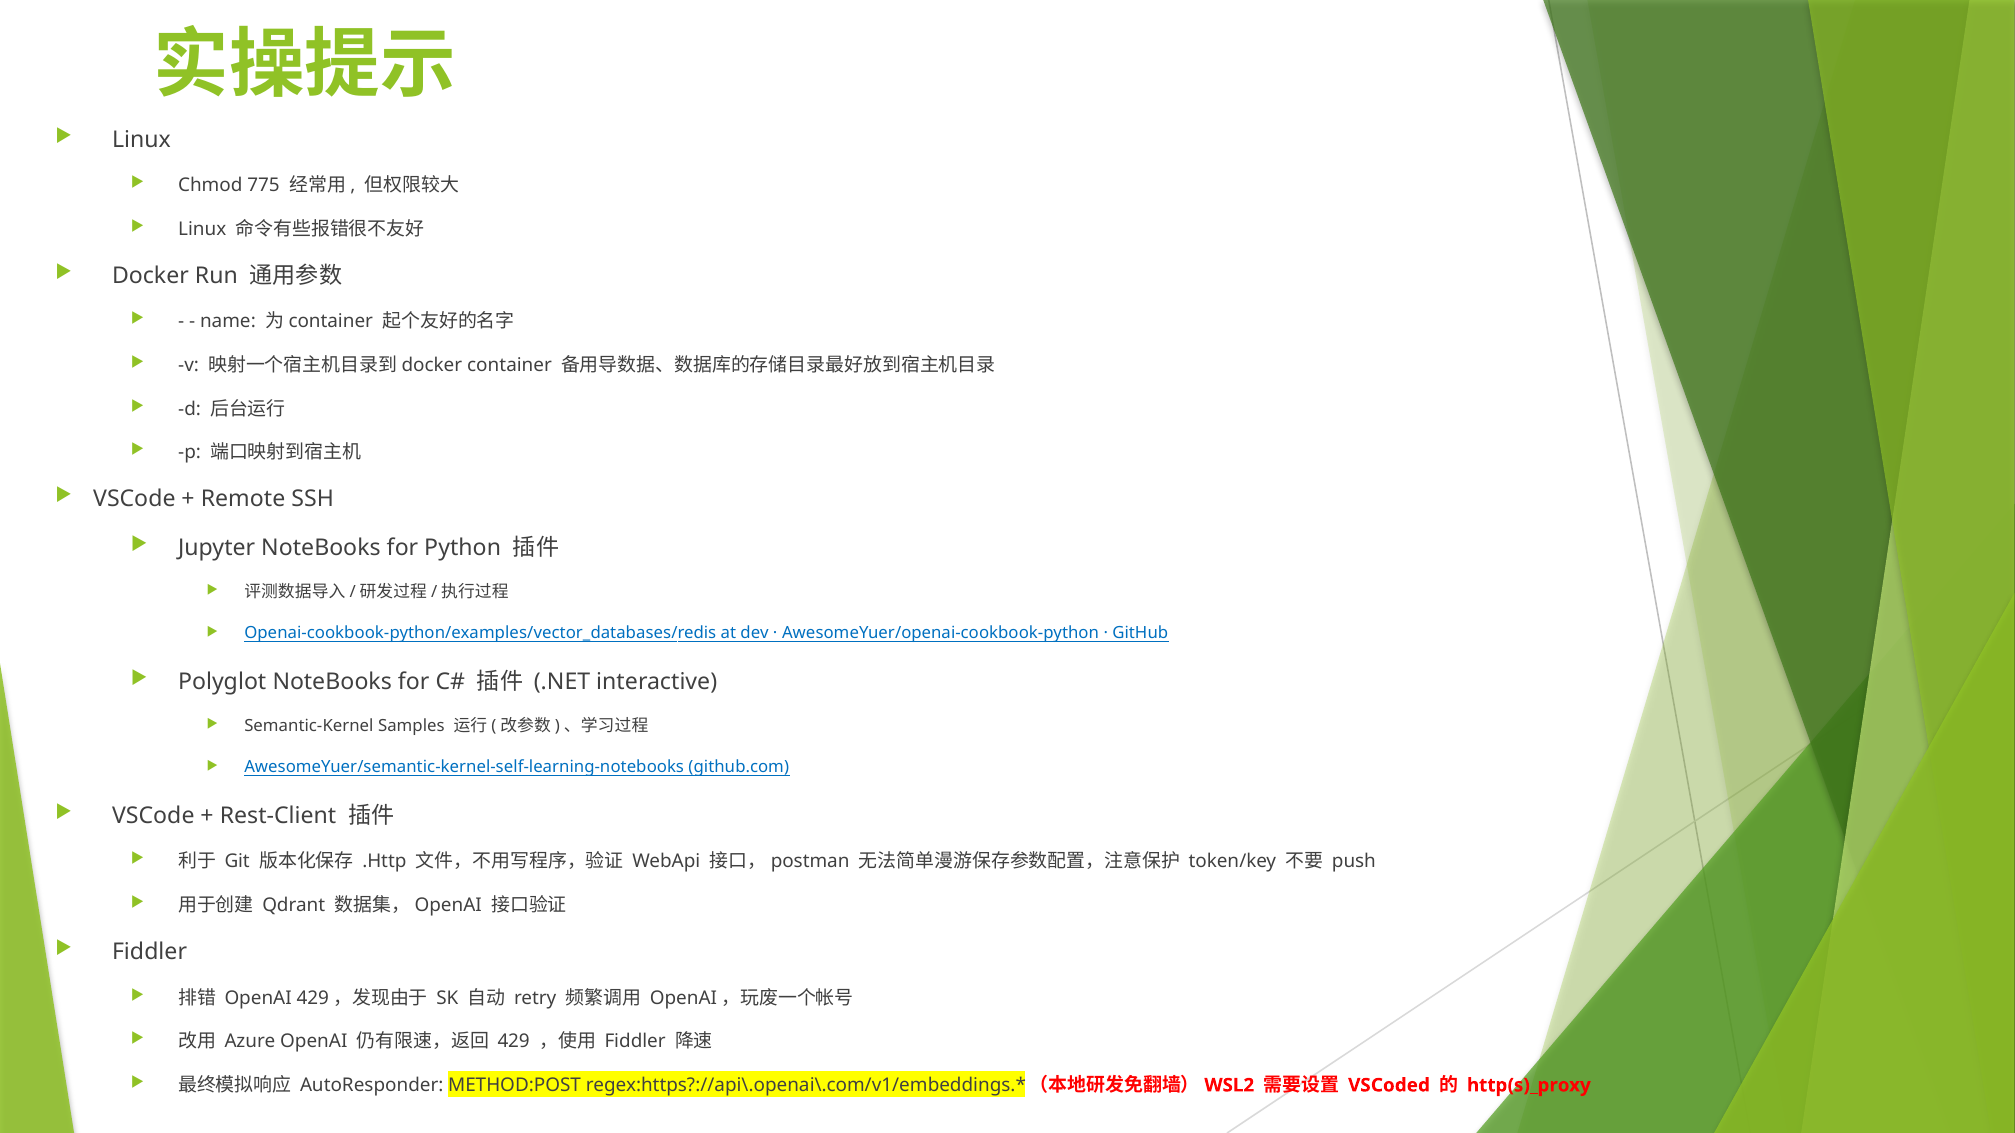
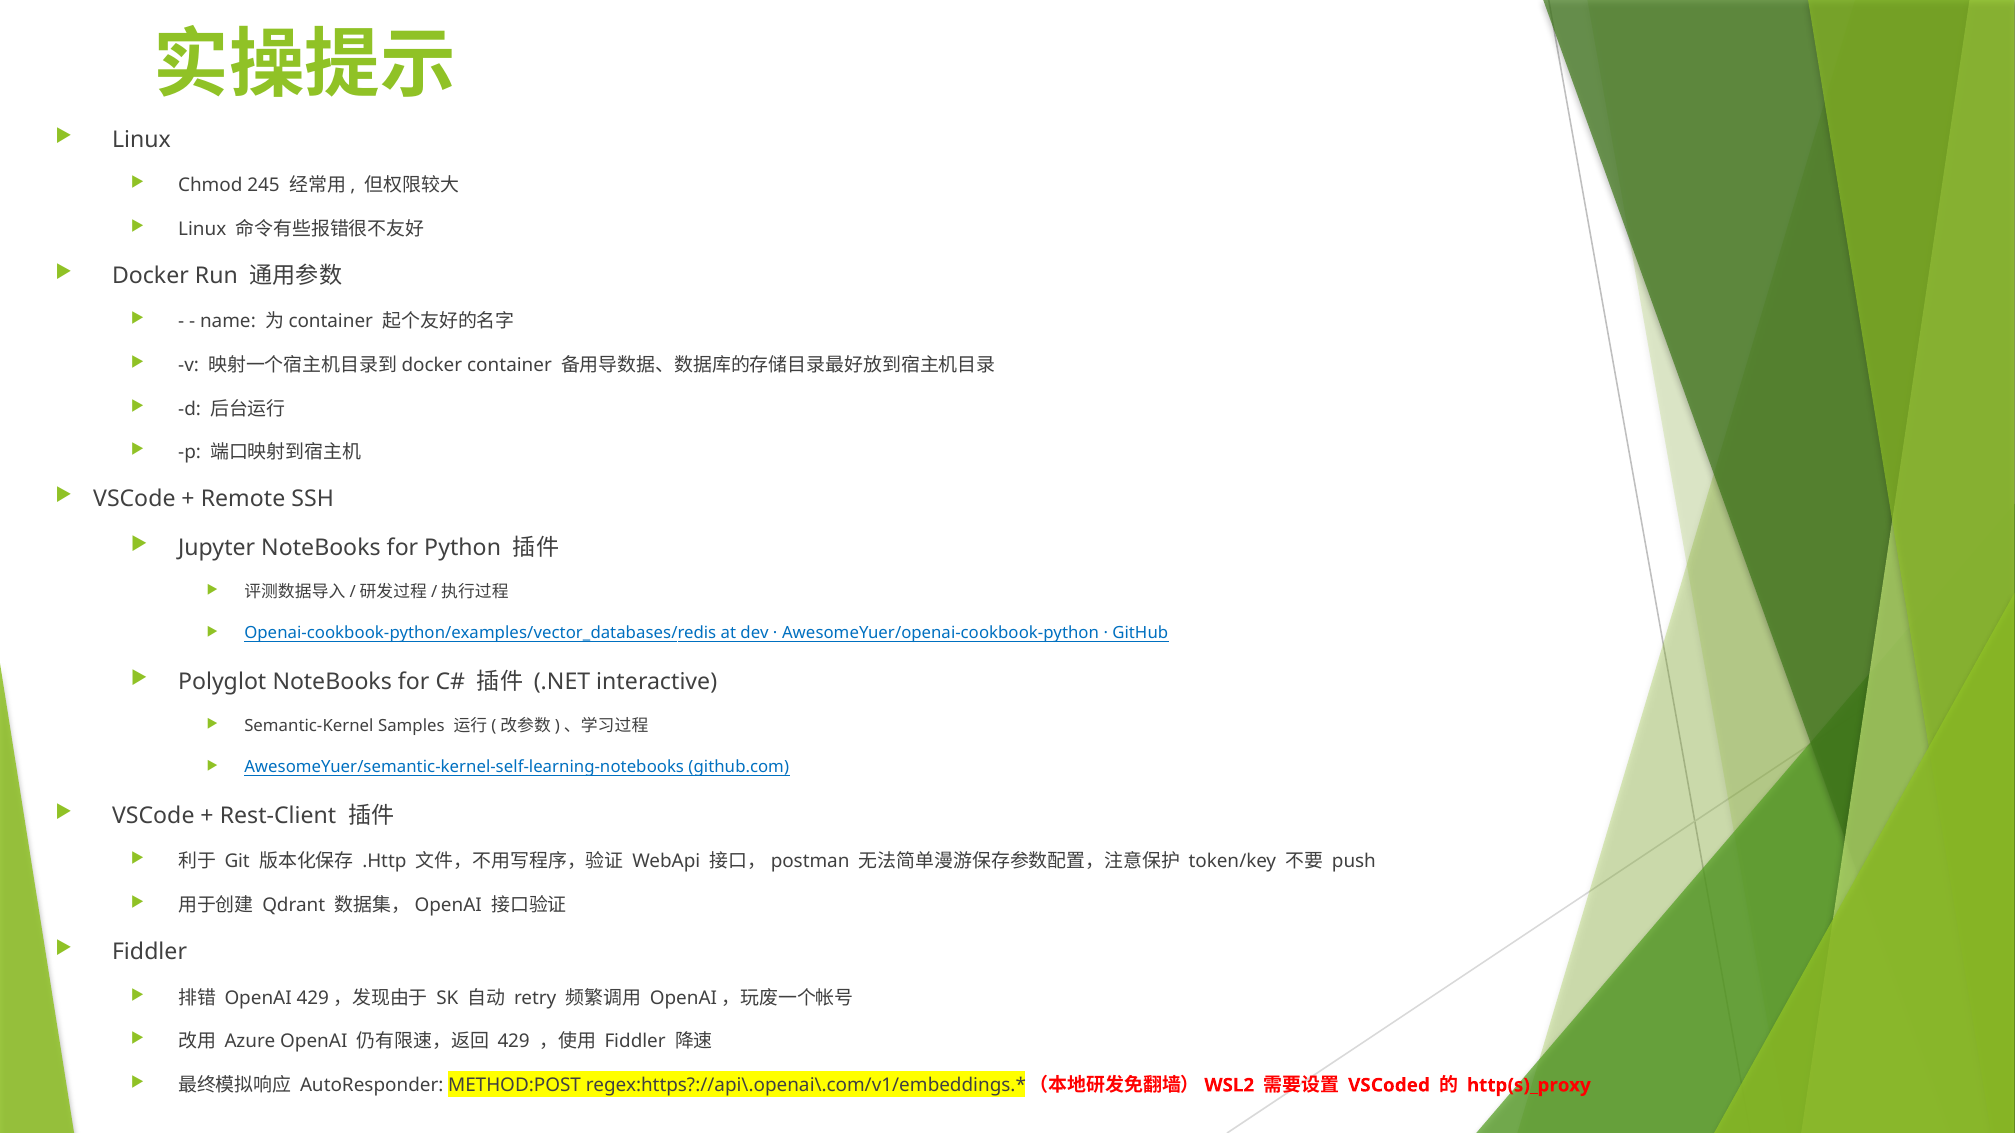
775: 775 -> 245 (264, 185)
